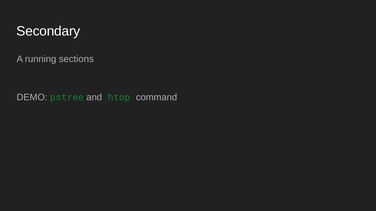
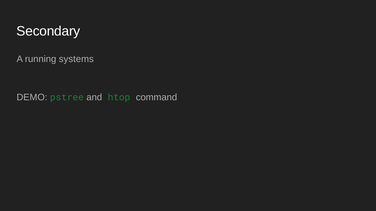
sections: sections -> systems (76, 59)
